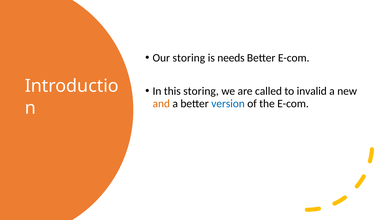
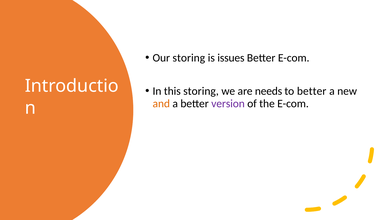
needs: needs -> issues (231, 58)
called: called -> needs (269, 91)
to invalid: invalid -> better (312, 91)
version colour: blue -> purple (228, 103)
